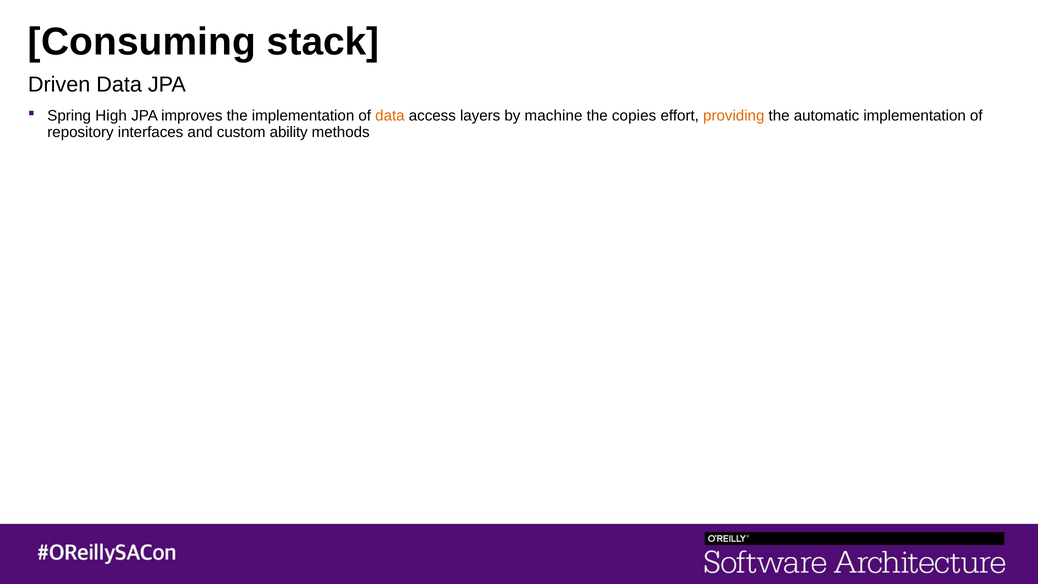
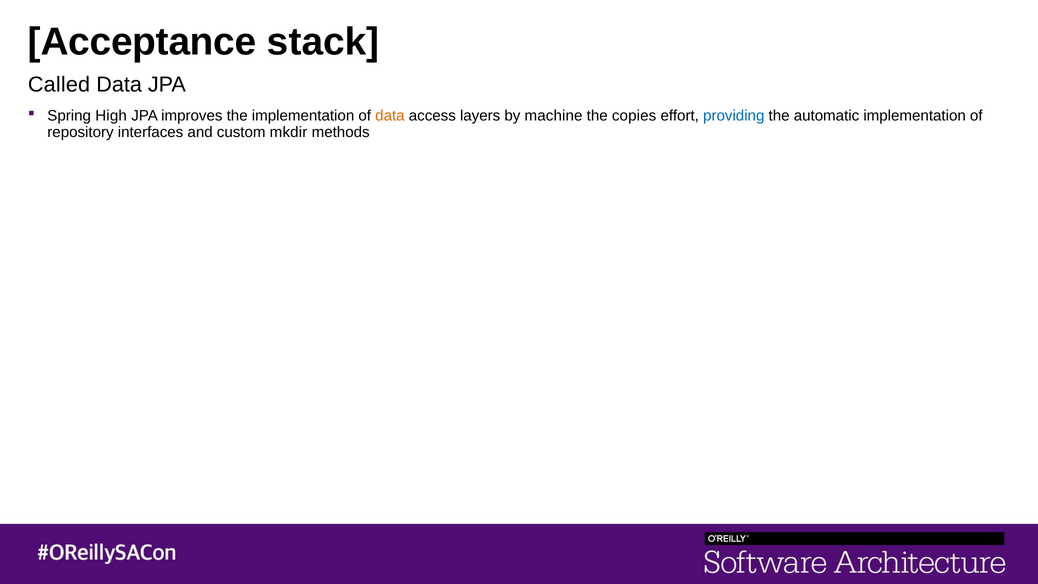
Consuming: Consuming -> Acceptance (142, 42)
Driven: Driven -> Called (59, 85)
providing colour: orange -> blue (734, 116)
ability: ability -> mkdir (289, 132)
